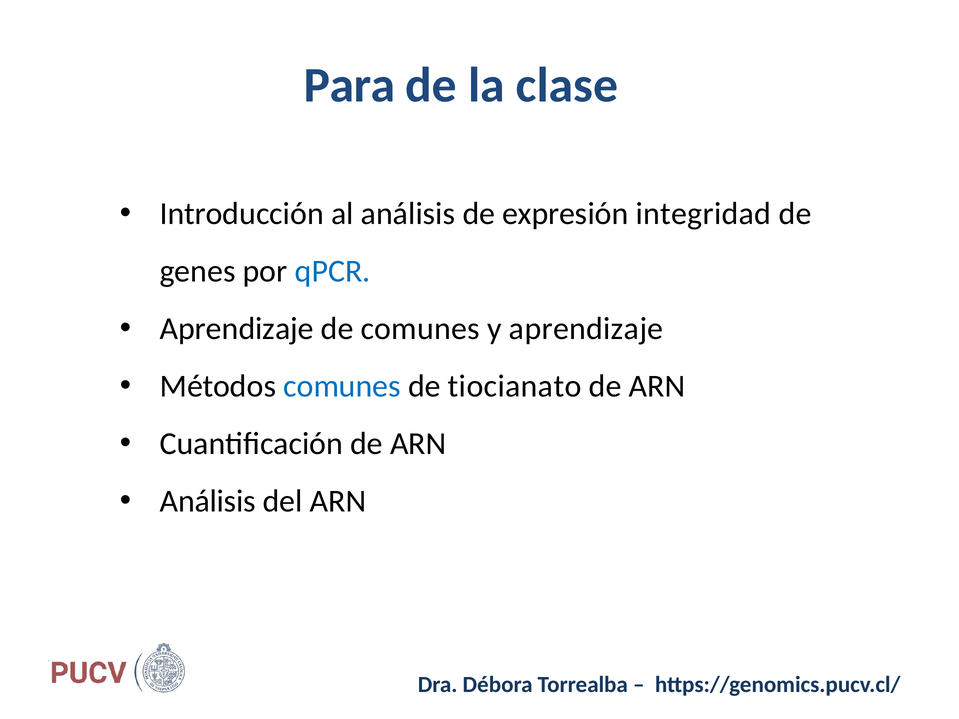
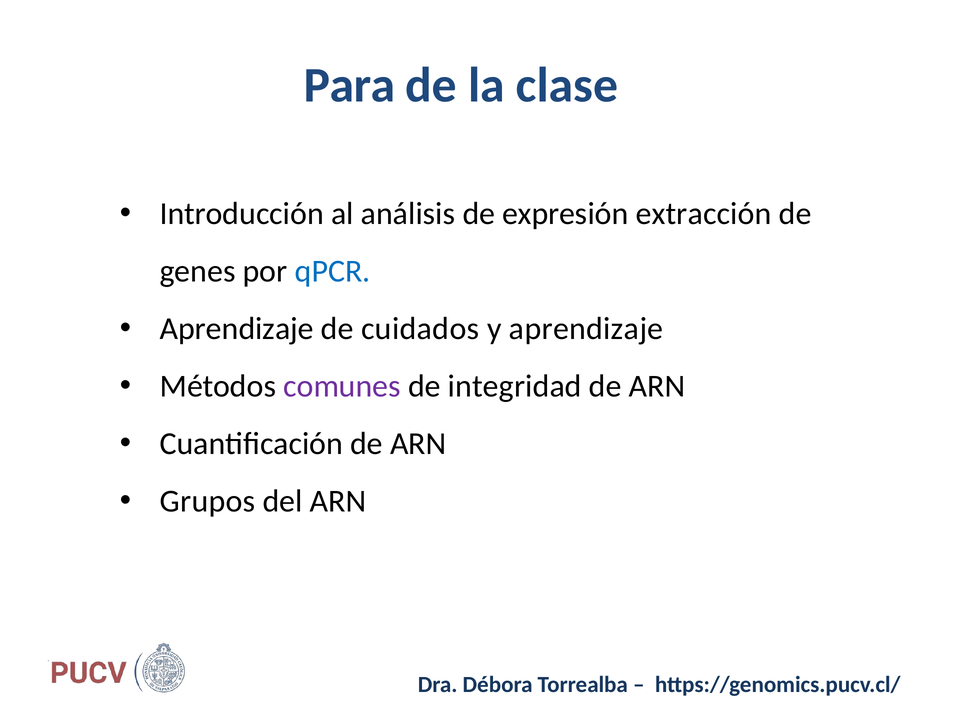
integridad: integridad -> extracción (704, 214)
de comunes: comunes -> cuidados (420, 329)
comunes colour: blue -> purple (342, 386)
tiocianato: tiocianato -> integridad (515, 386)
Análisis: Análisis -> Grupos (208, 501)
